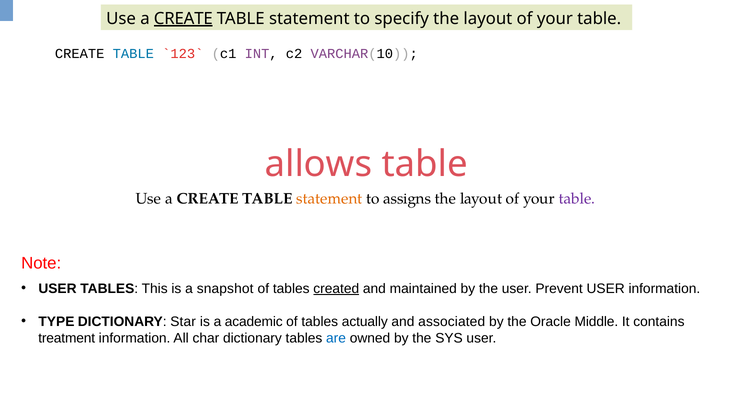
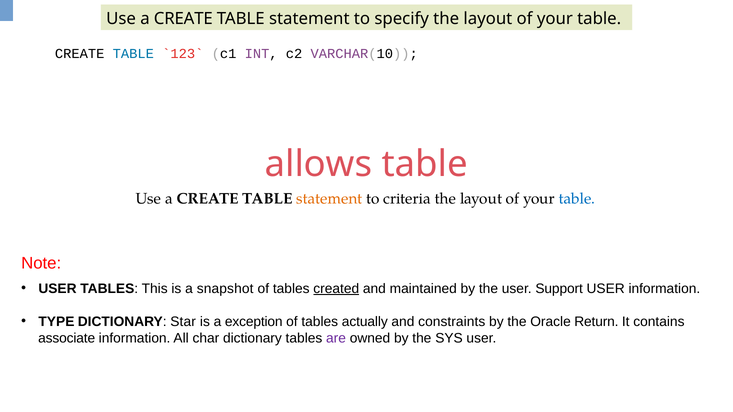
CREATE underline: present -> none (183, 19)
assigns: assigns -> criteria (407, 199)
table colour: purple -> blue (577, 199)
Prevent: Prevent -> Support (559, 289)
academic: academic -> exception (254, 322)
associated: associated -> constraints (452, 322)
Middle: Middle -> Return (596, 322)
treatment: treatment -> associate (67, 338)
are colour: blue -> purple (336, 338)
